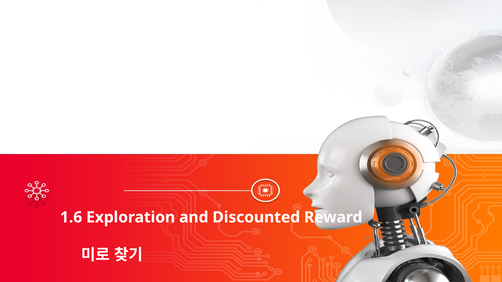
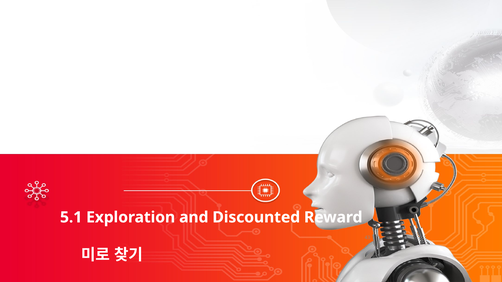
1.6: 1.6 -> 5.1 (71, 218)
